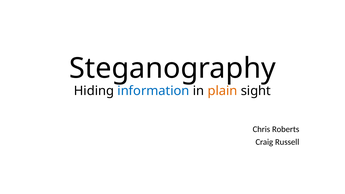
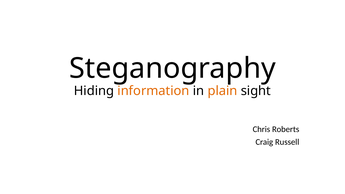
information colour: blue -> orange (153, 91)
